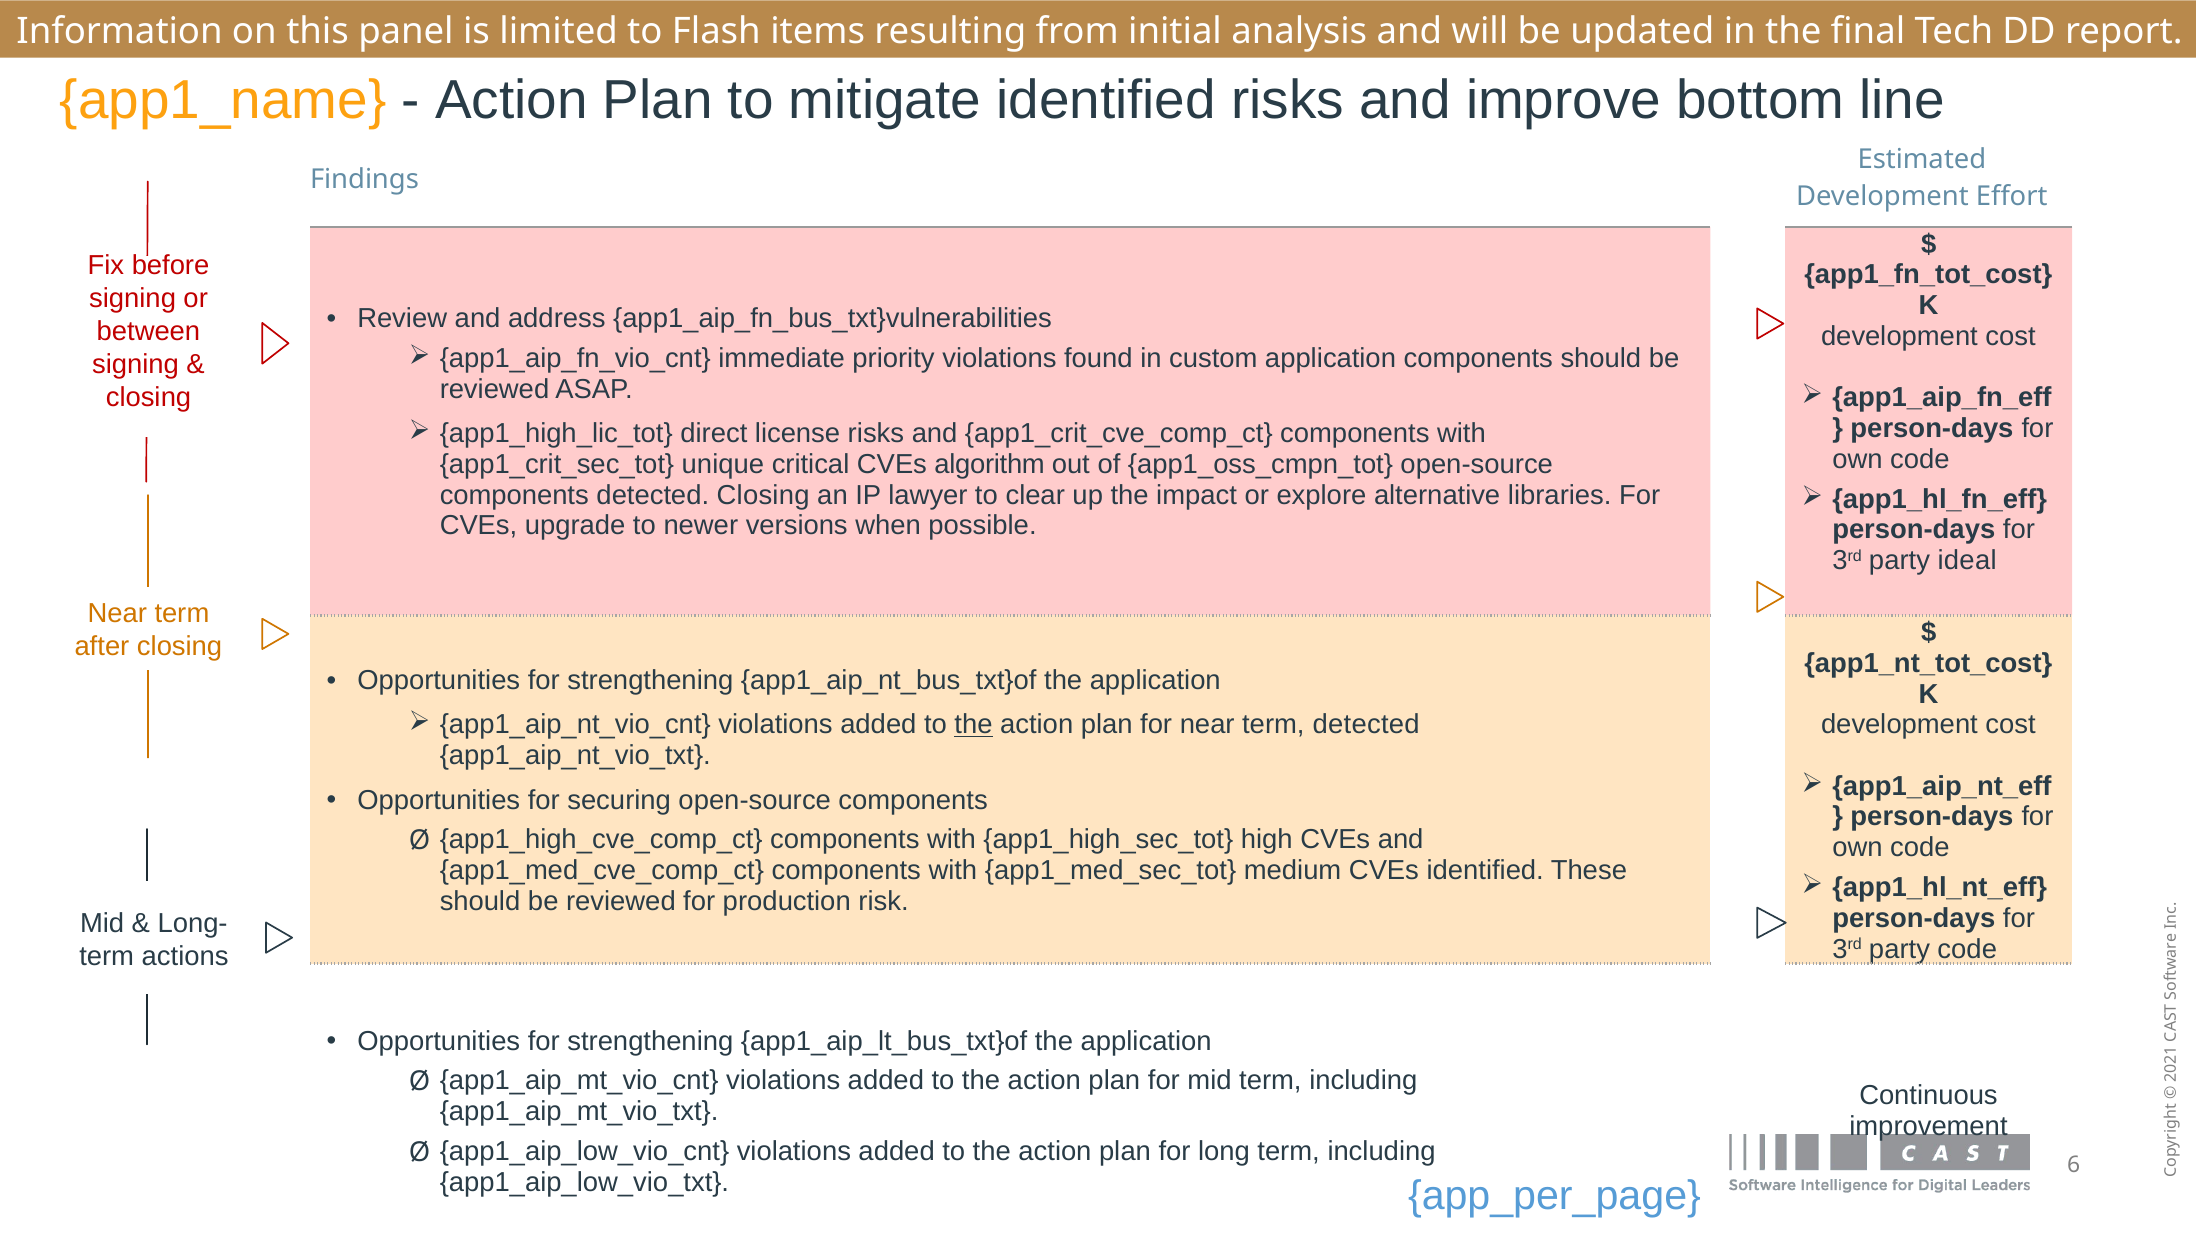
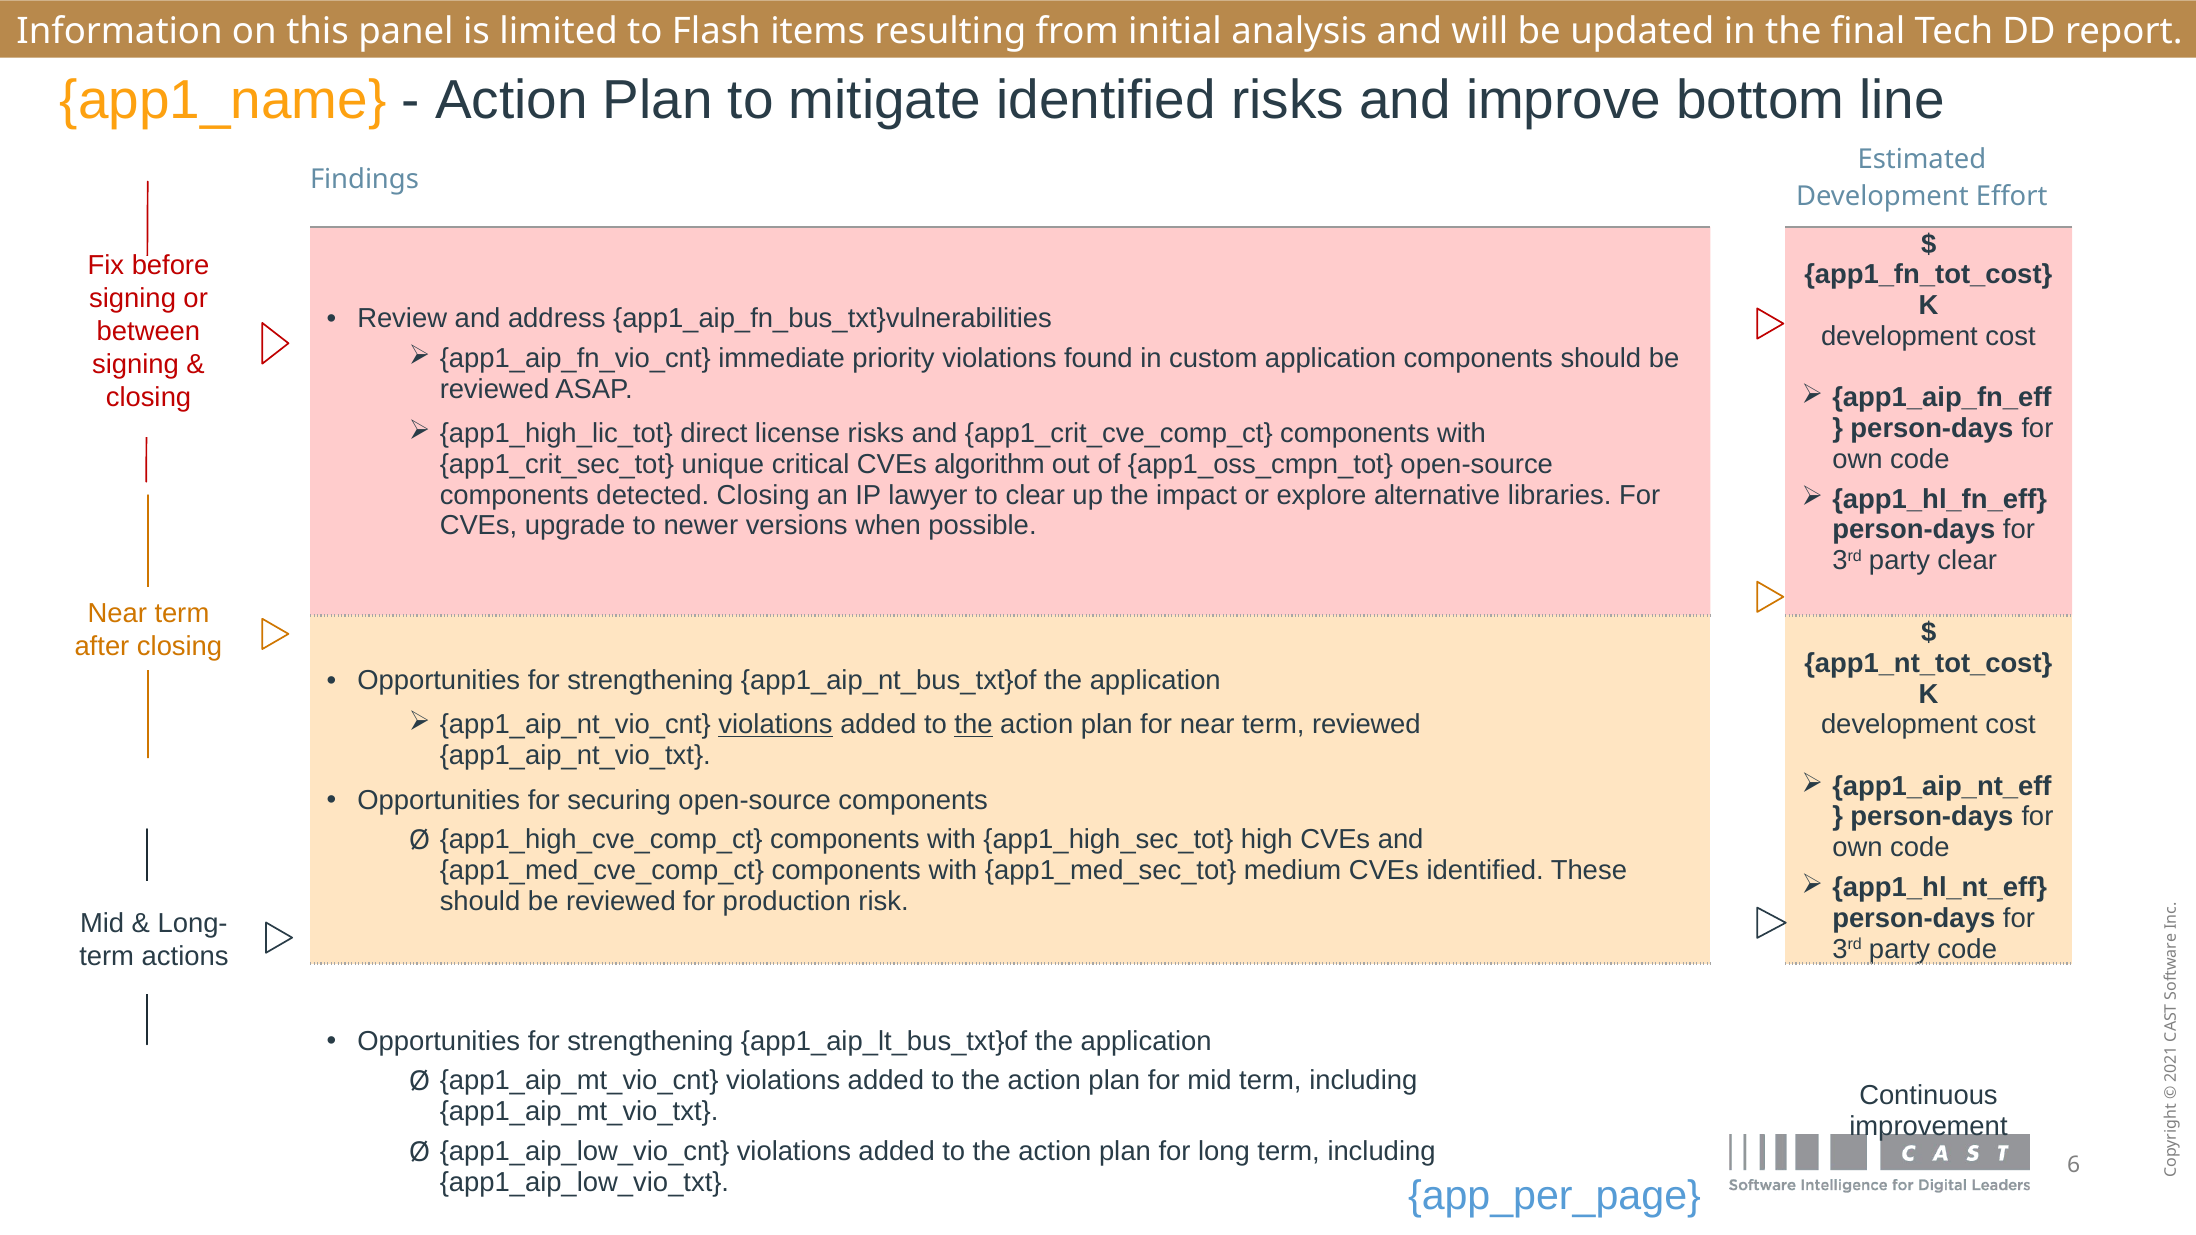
party ideal: ideal -> clear (1967, 561)
violations underline: none -> present (776, 725)
term detected: detected -> reviewed (1366, 725)
